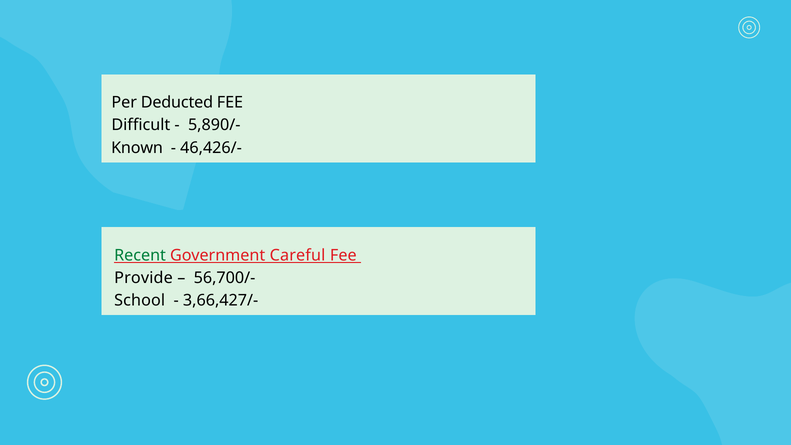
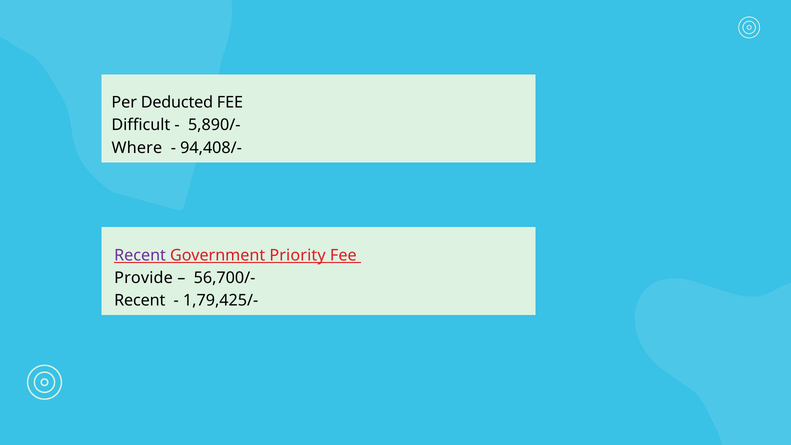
Known: Known -> Where (137, 148)
46,426/-: 46,426/- -> 94,408/- (211, 148)
Recent colour: green -> purple (140, 255)
Careful: Careful -> Priority (298, 255)
School: School -> Recent (140, 300)
3,66,427/-: 3,66,427/- -> 1,79,425/- (221, 300)
